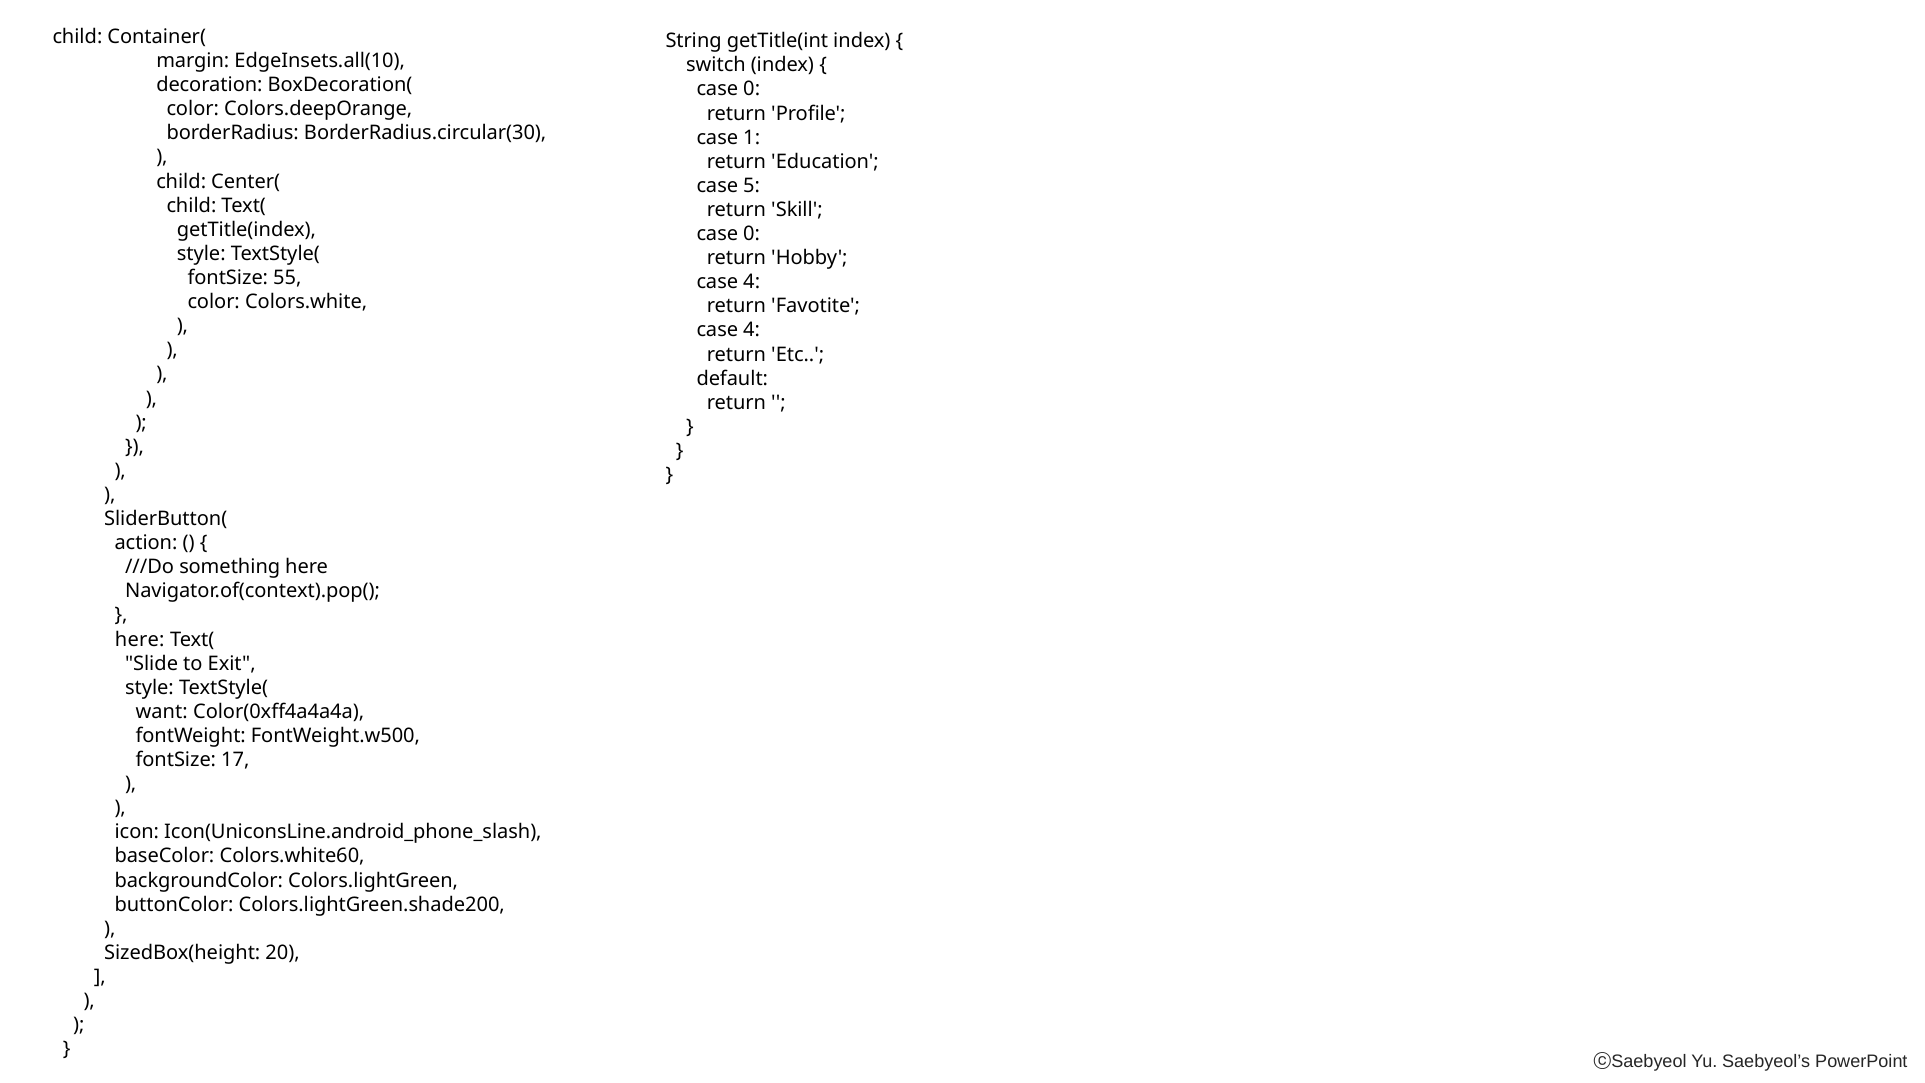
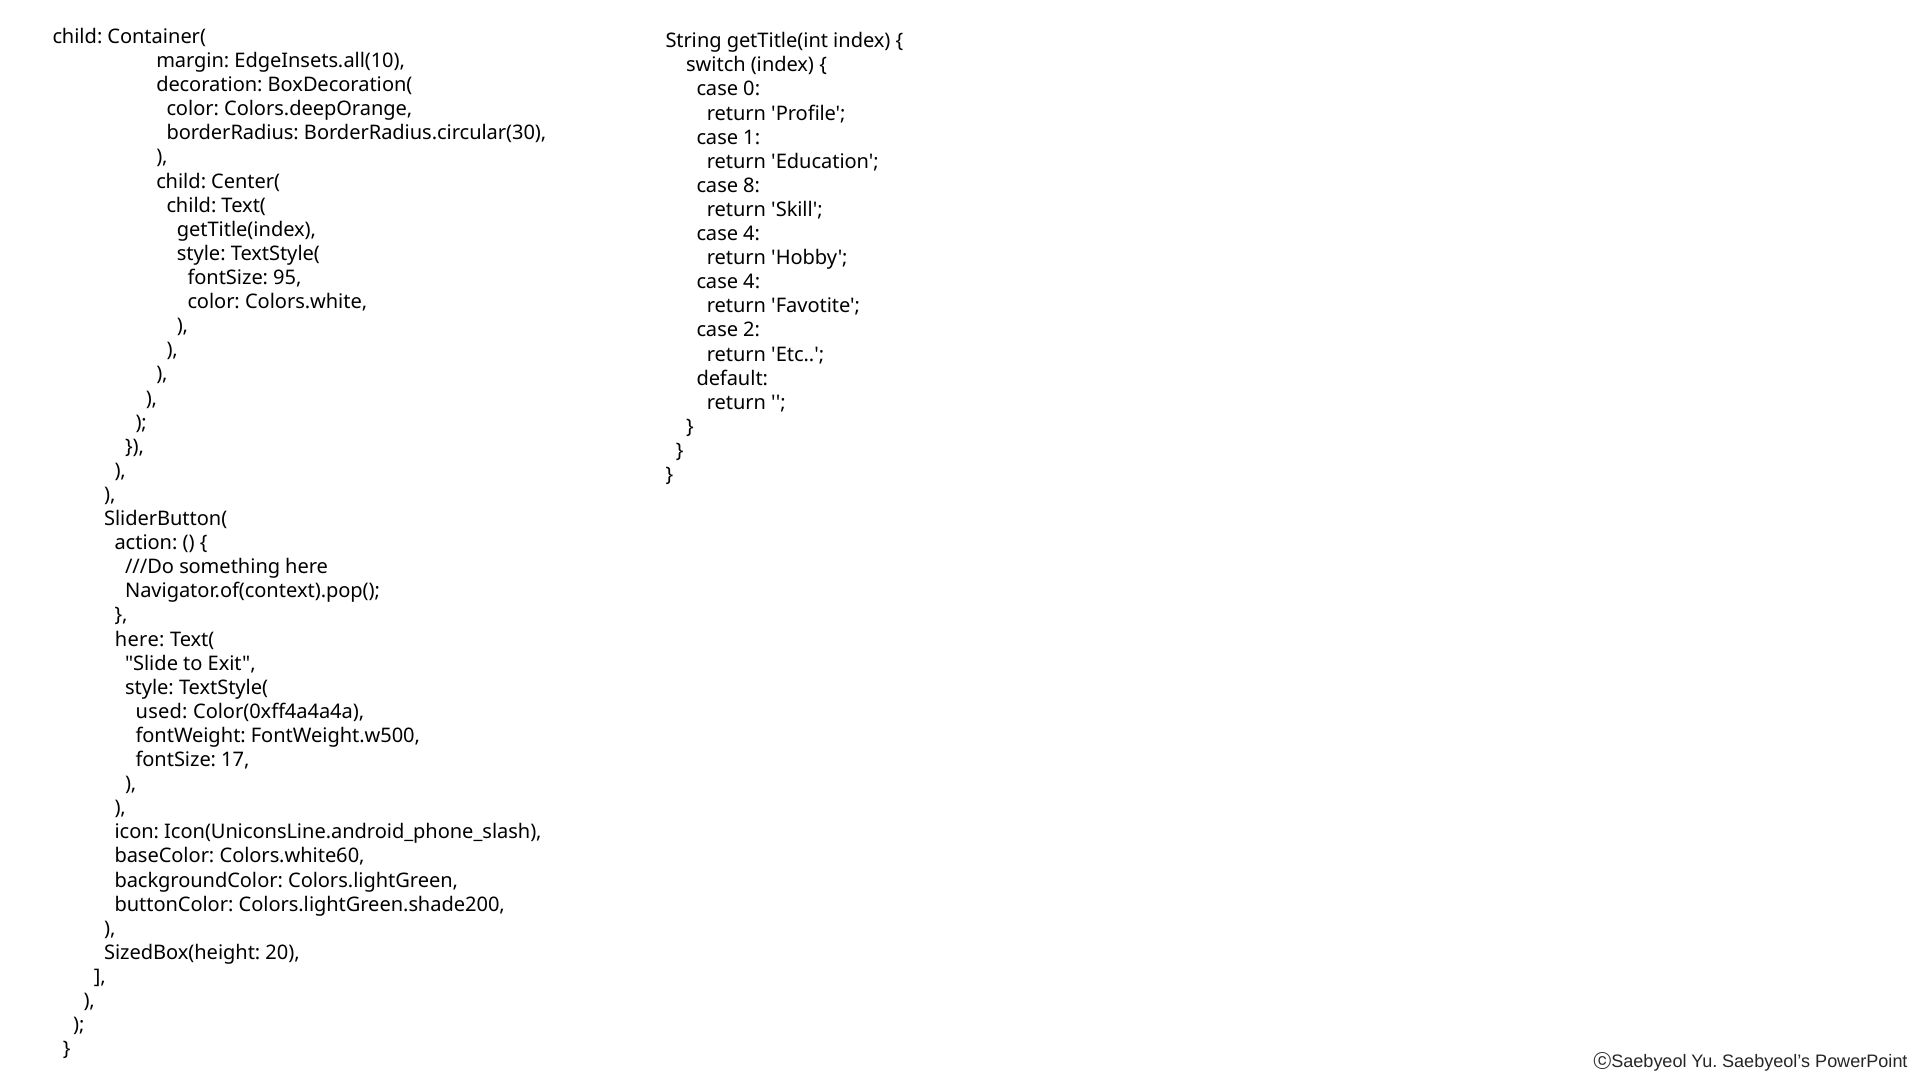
5: 5 -> 8 (752, 186)
0: 0 -> 4 (752, 234)
55: 55 -> 95 (287, 278)
4: 4 -> 2 (752, 330)
want: want -> used (162, 712)
